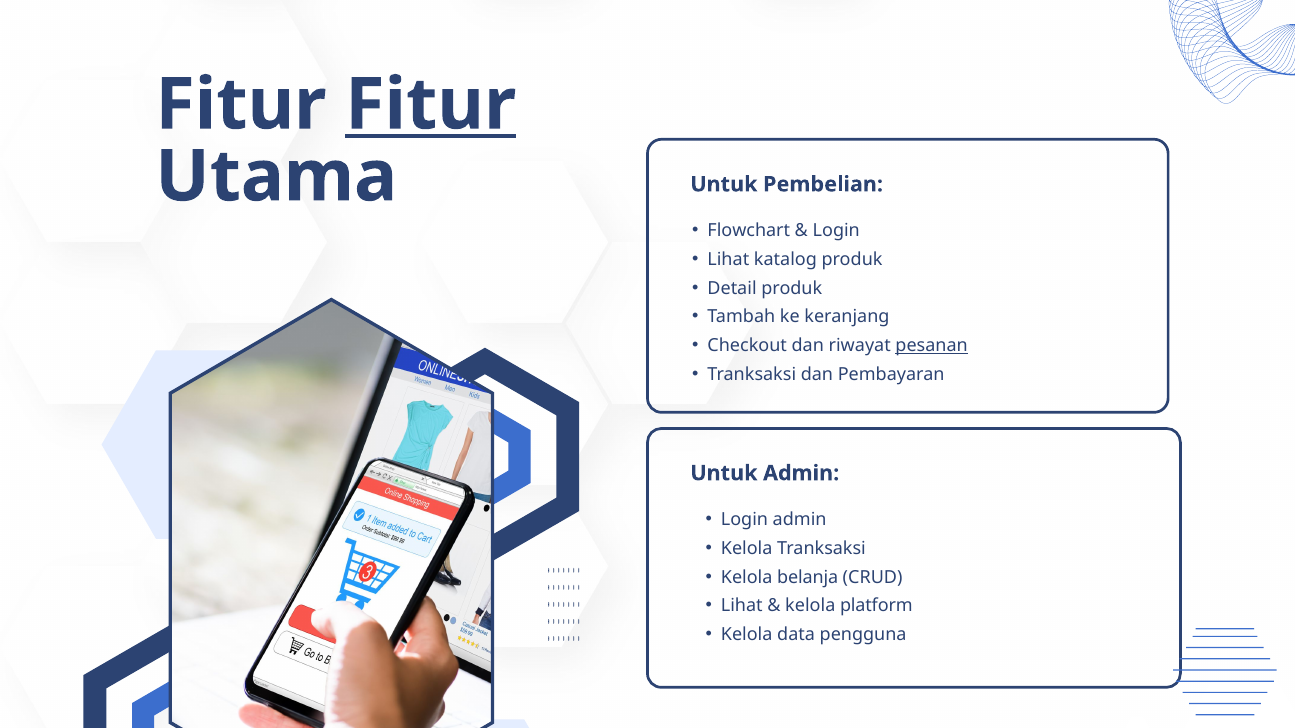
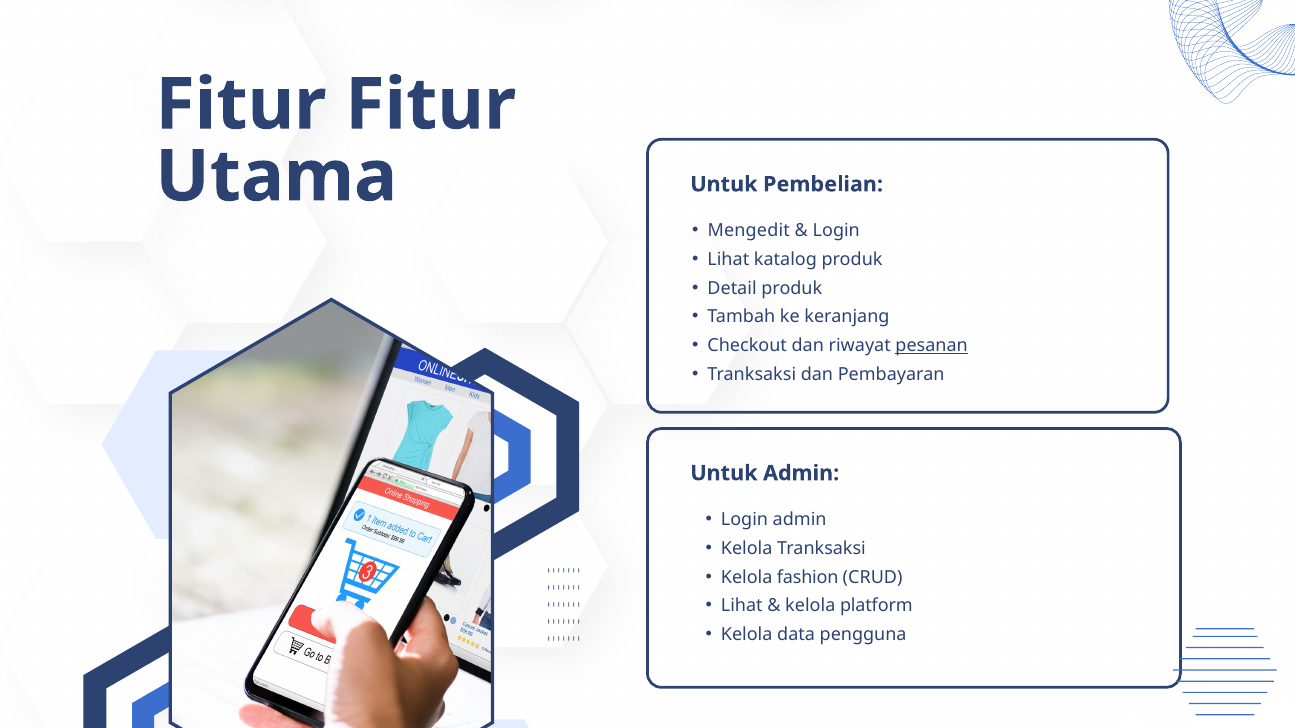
Fitur underline: present -> none (431, 105)
Flowchart: Flowchart -> Mengedit (749, 231)
belanja: belanja -> fashion (808, 578)
